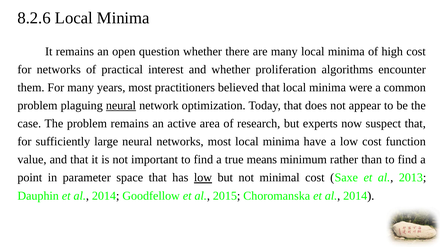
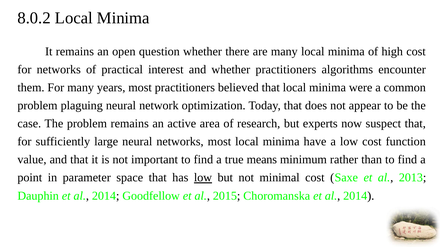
8.2.6: 8.2.6 -> 8.0.2 (34, 18)
whether proliferation: proliferation -> practitioners (286, 69)
neural underline: present -> none (121, 105)
